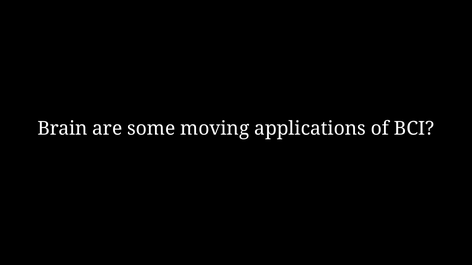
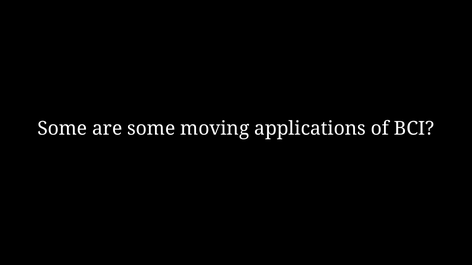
Brain: Brain -> Some (62, 129)
